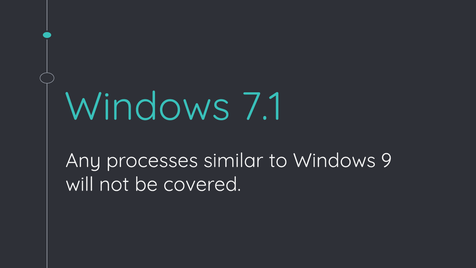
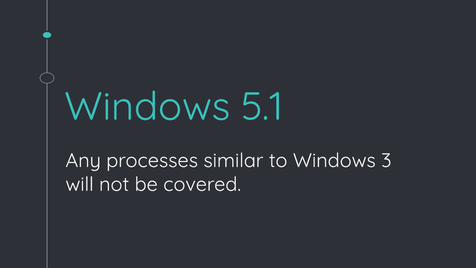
7.1: 7.1 -> 5.1 (262, 107)
9: 9 -> 3 (386, 160)
